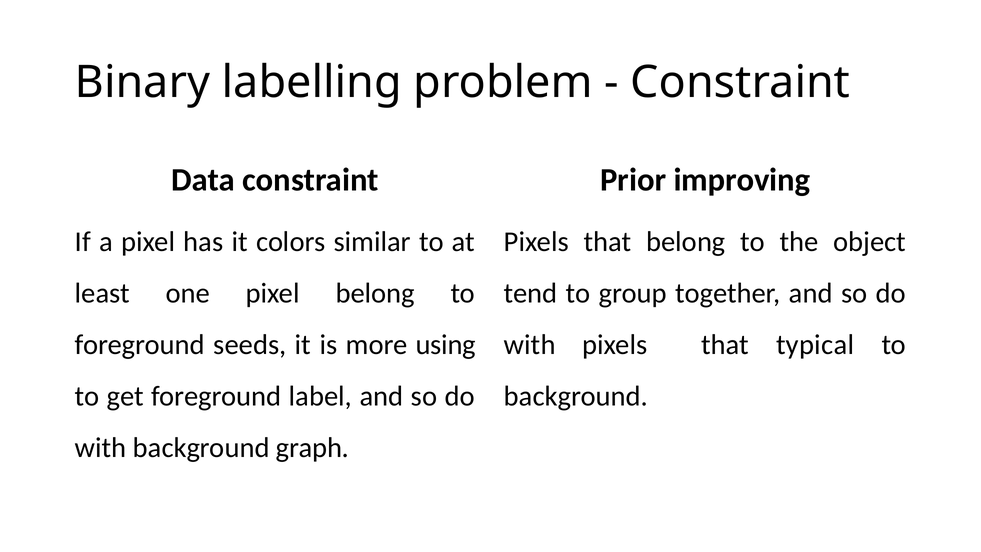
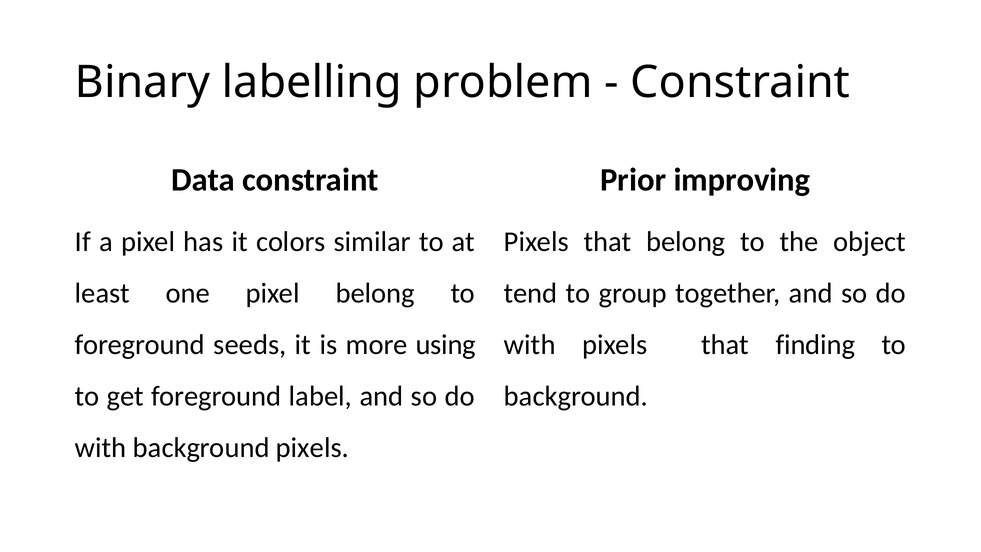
typical: typical -> finding (815, 345)
background graph: graph -> pixels (312, 448)
